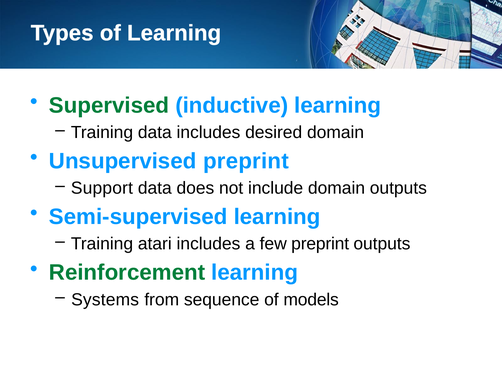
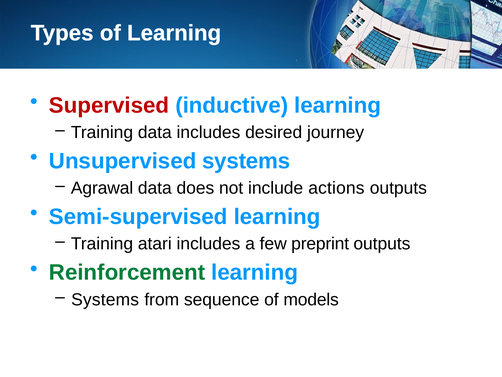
Supervised colour: green -> red (109, 105)
desired domain: domain -> journey (336, 132)
Unsupervised preprint: preprint -> systems (246, 161)
Support: Support -> Agrawal (102, 188)
include domain: domain -> actions (336, 188)
